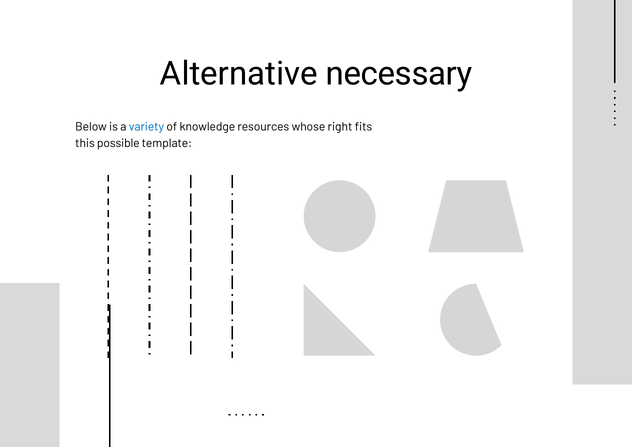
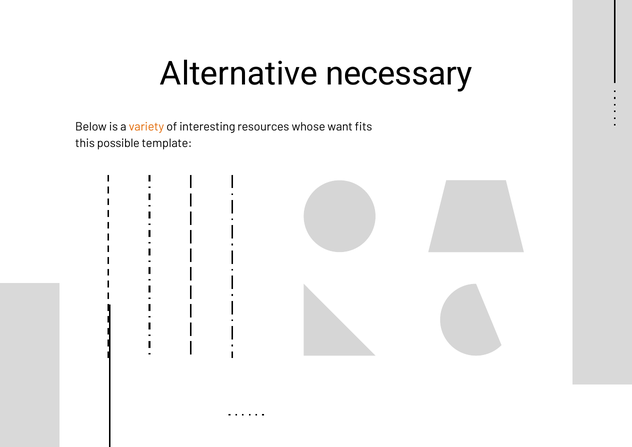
variety colour: blue -> orange (146, 127)
knowledge: knowledge -> interesting (207, 127)
right: right -> want (340, 127)
